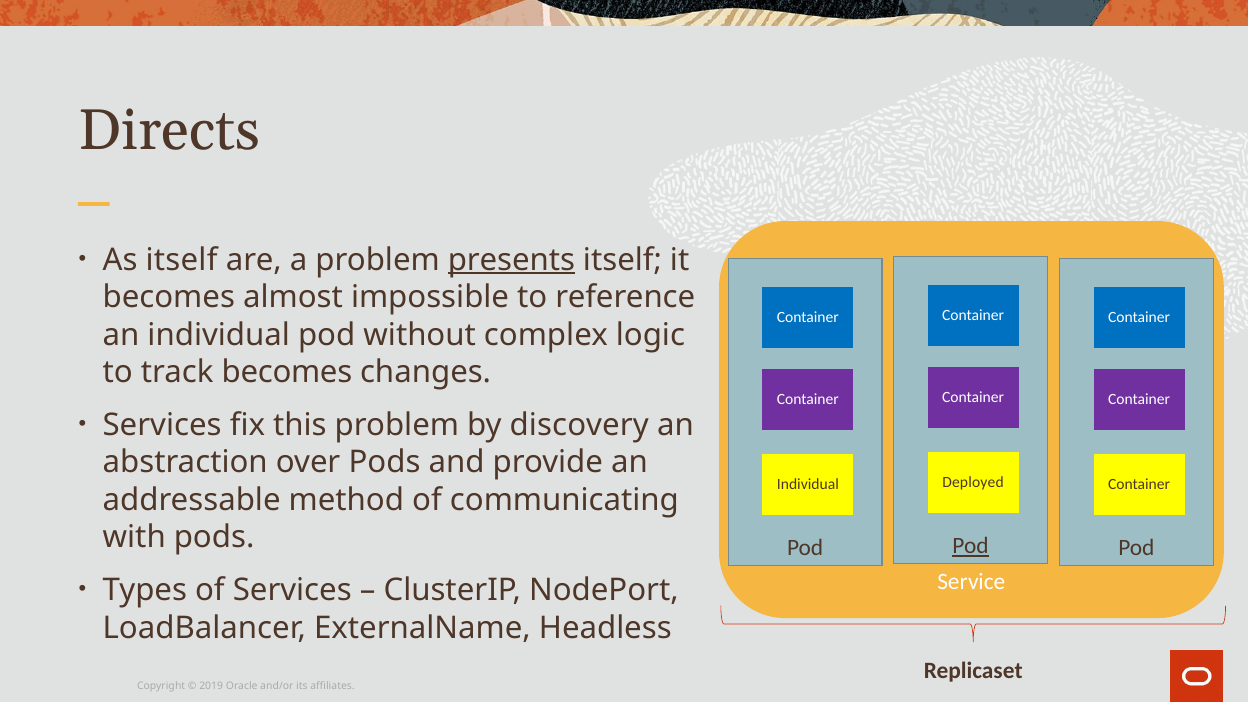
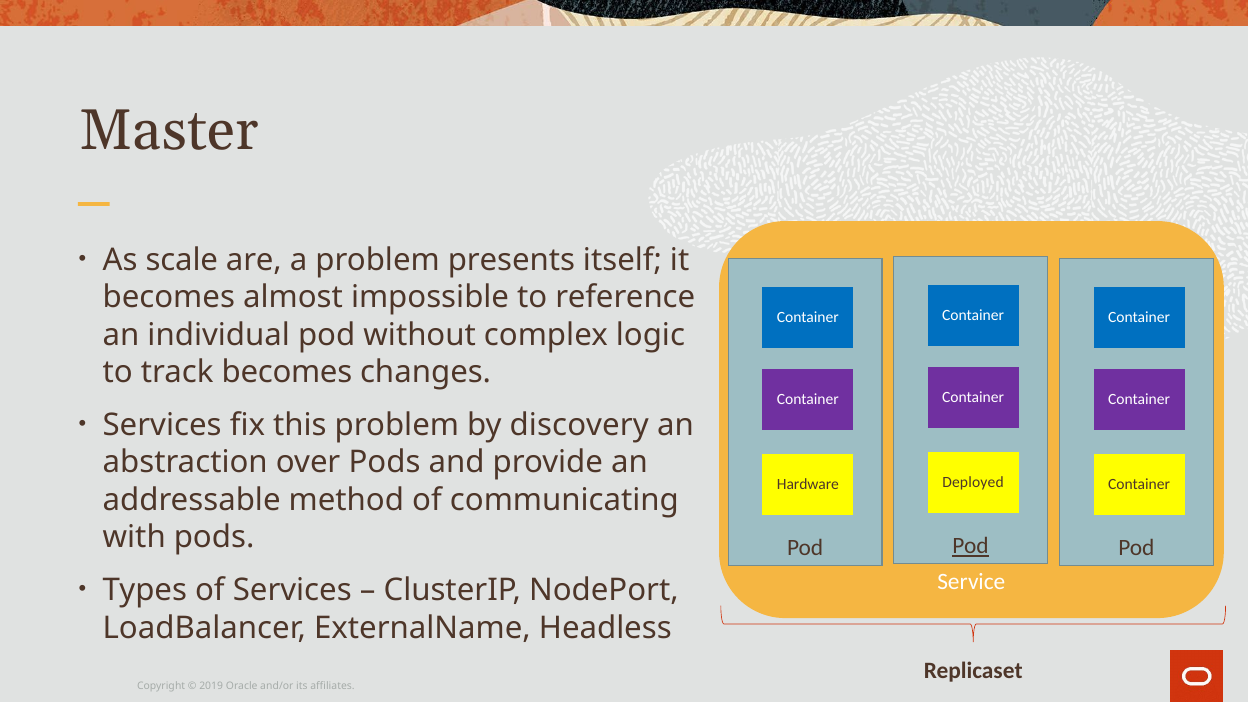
Directs: Directs -> Master (169, 131)
As itself: itself -> scale (182, 260)
presents underline: present -> none (511, 260)
Individual: Individual -> Hardware (808, 484)
